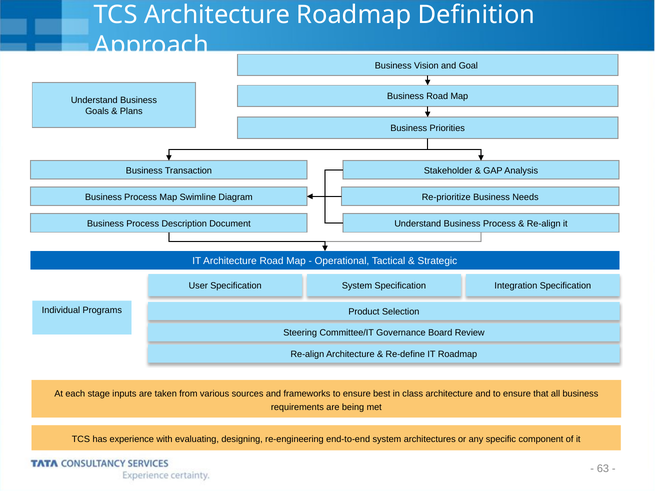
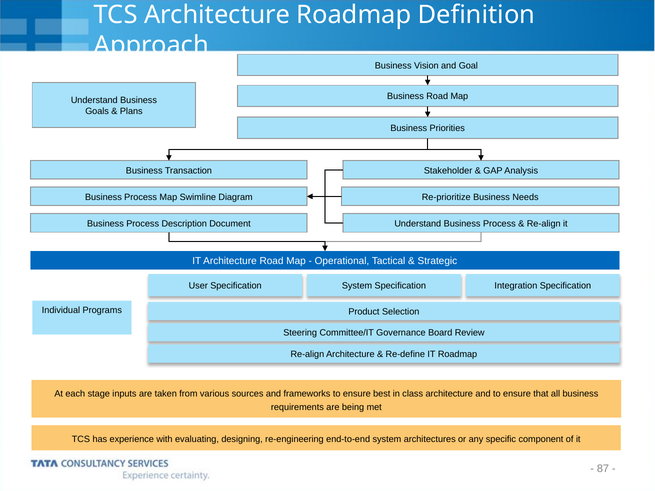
63: 63 -> 87 (603, 469)
